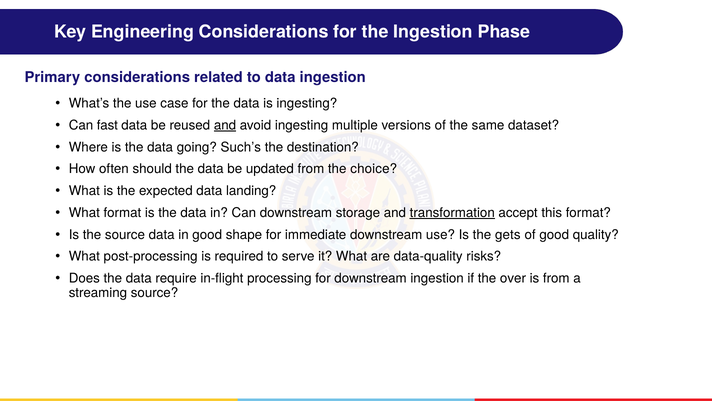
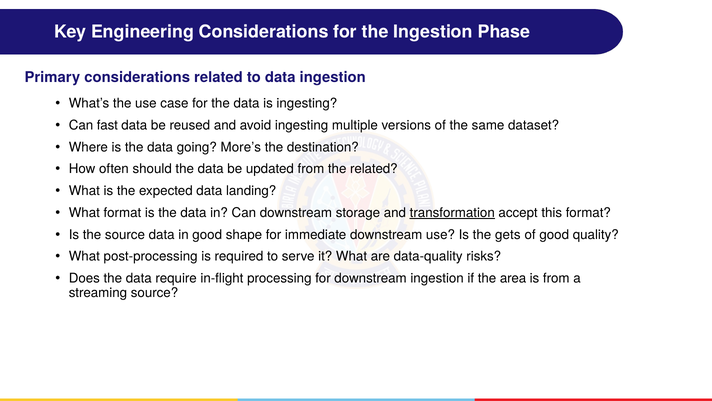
and underline: present -> none (225, 125)
Such’s: Such’s -> More’s (241, 147)
the choice: choice -> related (374, 169)
over: over -> area (513, 278)
